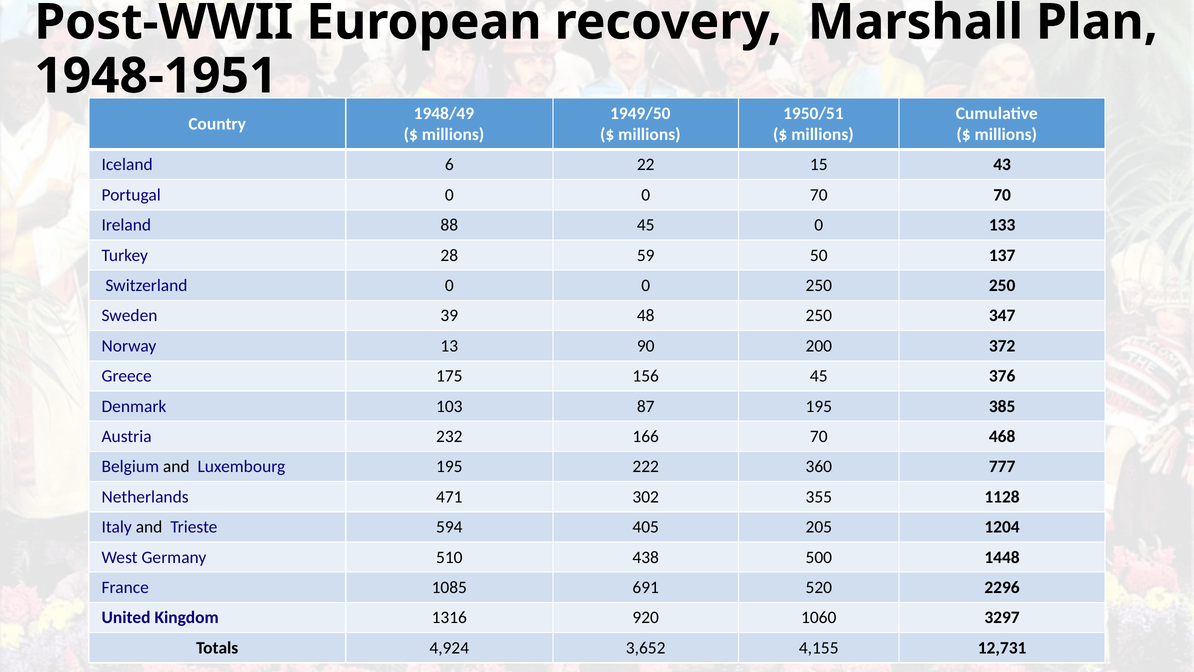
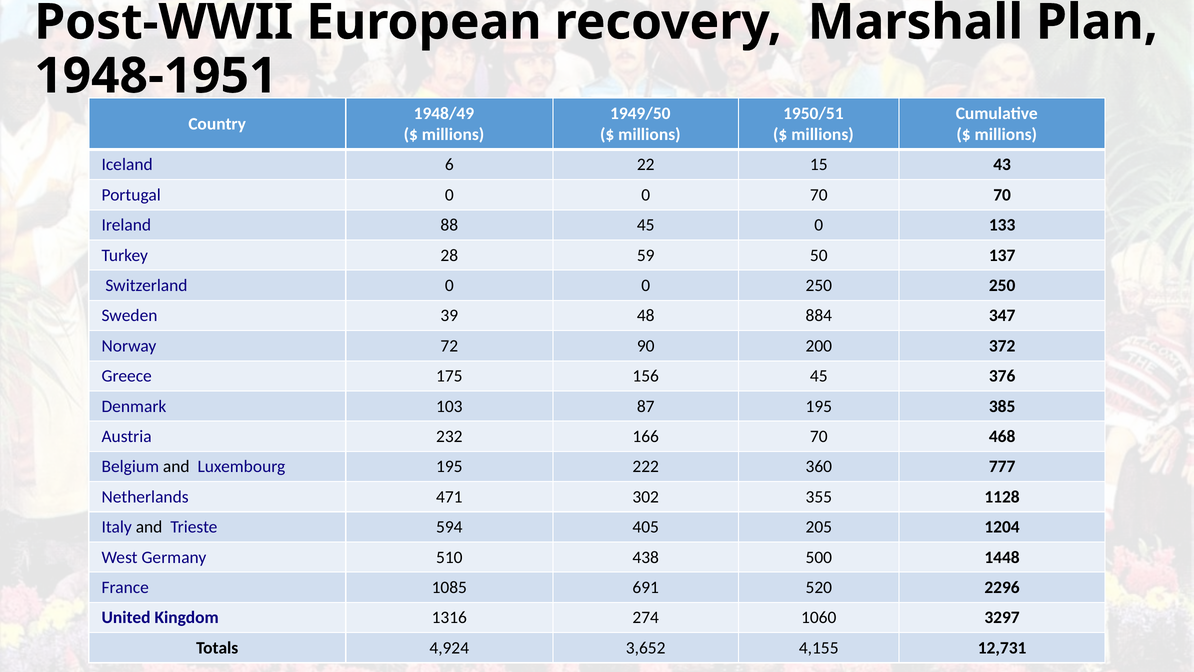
48 250: 250 -> 884 (819, 316)
13: 13 -> 72 (449, 346)
920: 920 -> 274 (646, 617)
